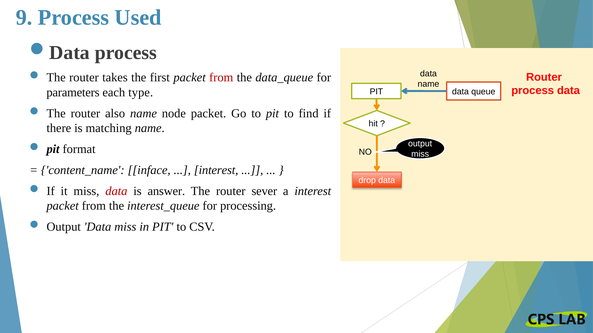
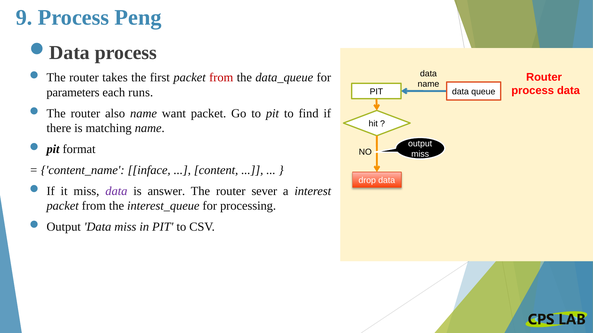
Used: Used -> Peng (138, 18)
type: type -> runs (141, 92)
node: node -> want (174, 113)
interest: interest -> content (216, 170)
data colour: red -> purple (116, 191)
